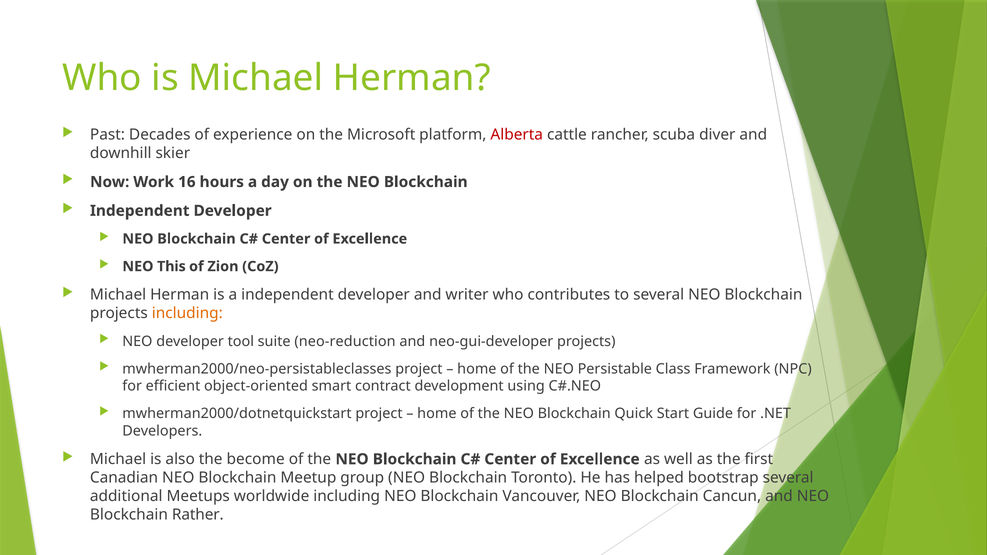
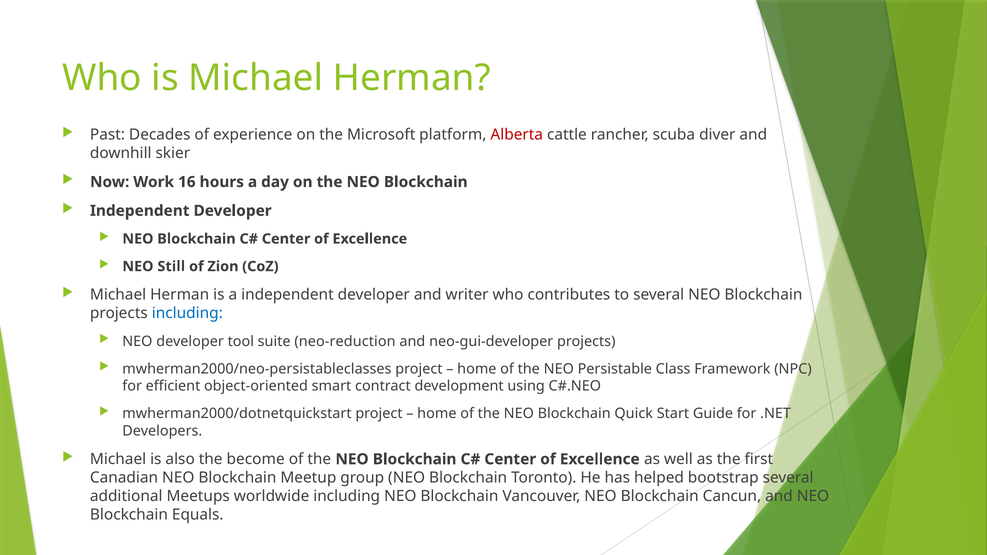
This: This -> Still (171, 267)
including colour: orange -> blue (187, 313)
Rather: Rather -> Equals (198, 515)
